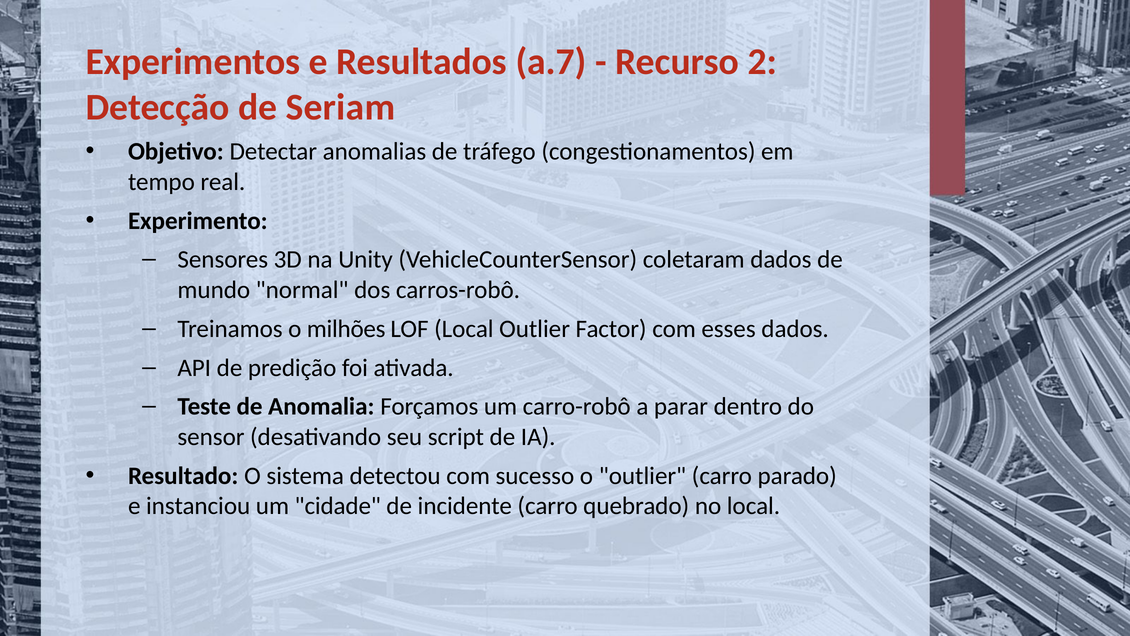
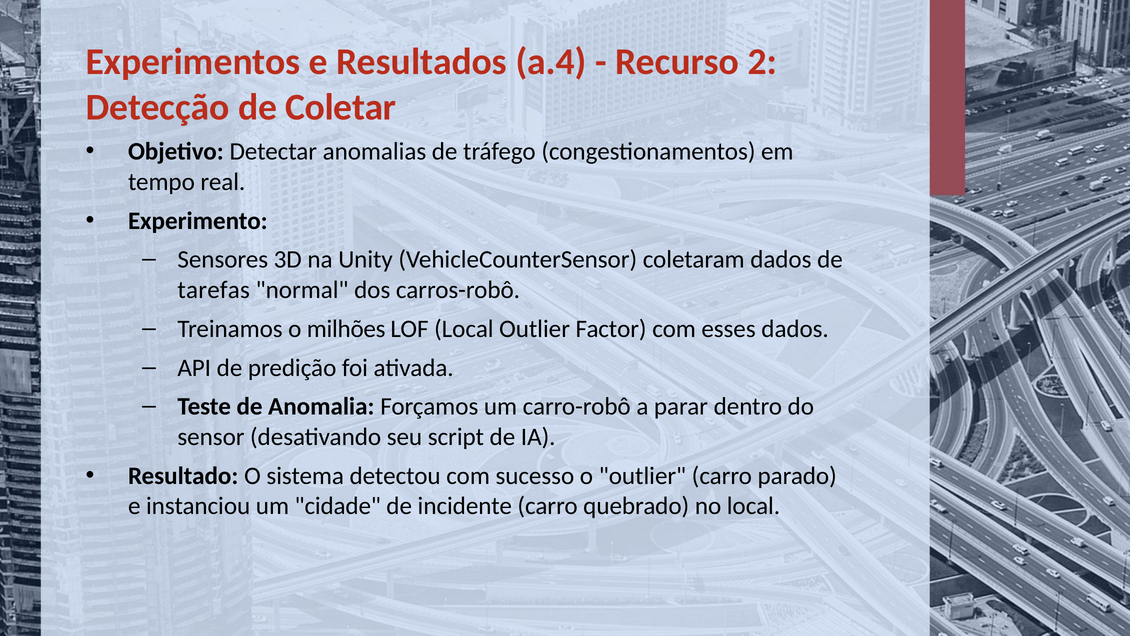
a.7: a.7 -> a.4 (551, 62)
Seriam: Seriam -> Coletar (341, 107)
mundo: mundo -> tarefas (214, 290)
